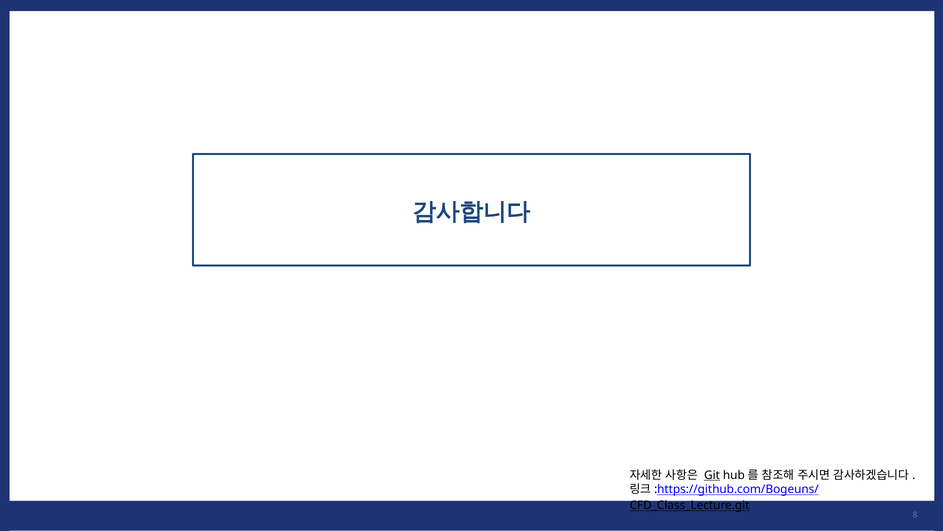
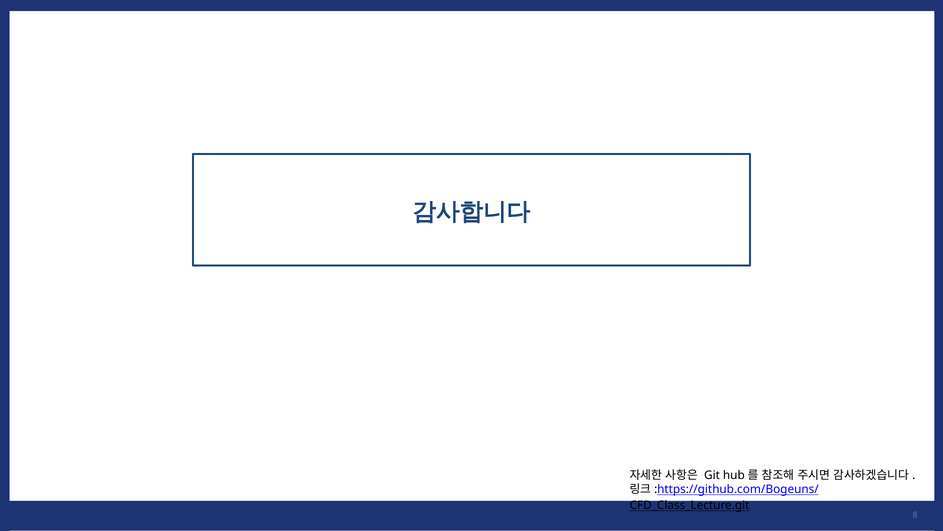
Git underline: present -> none (712, 475)
